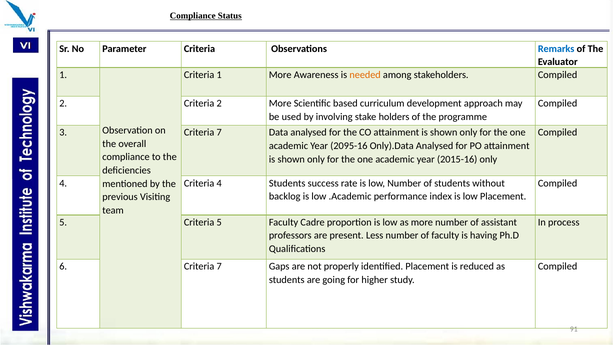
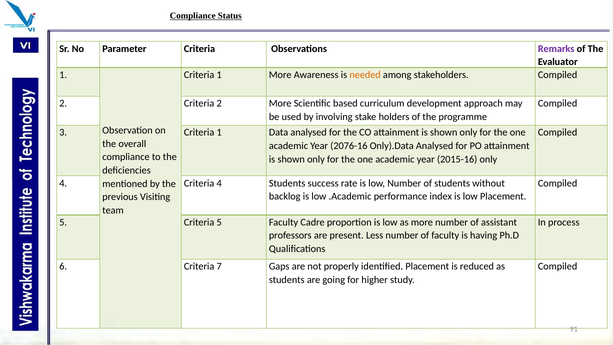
Remarks colour: blue -> purple (556, 49)
3 Criteria 7: 7 -> 1 (219, 132)
2095-16: 2095-16 -> 2076-16 (349, 146)
